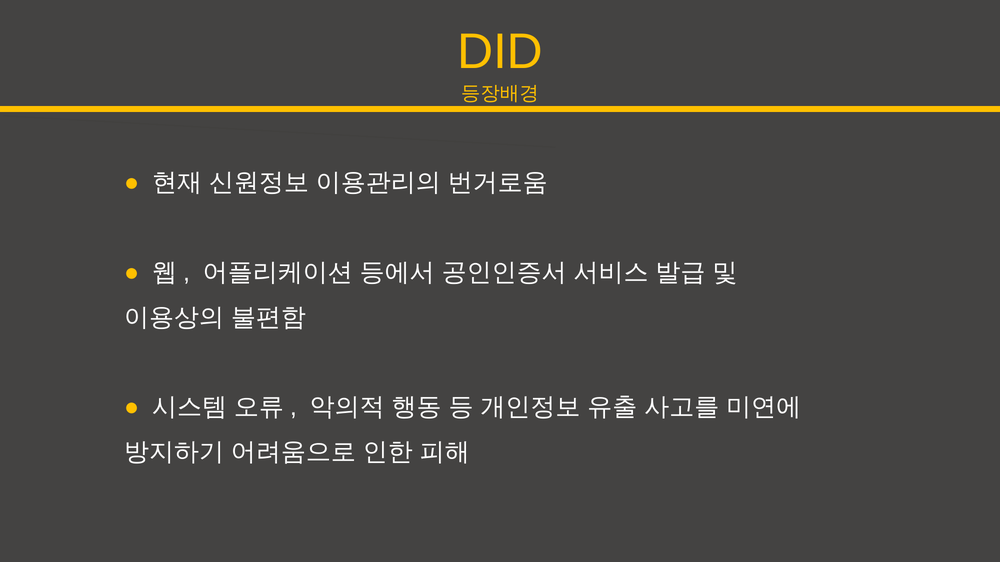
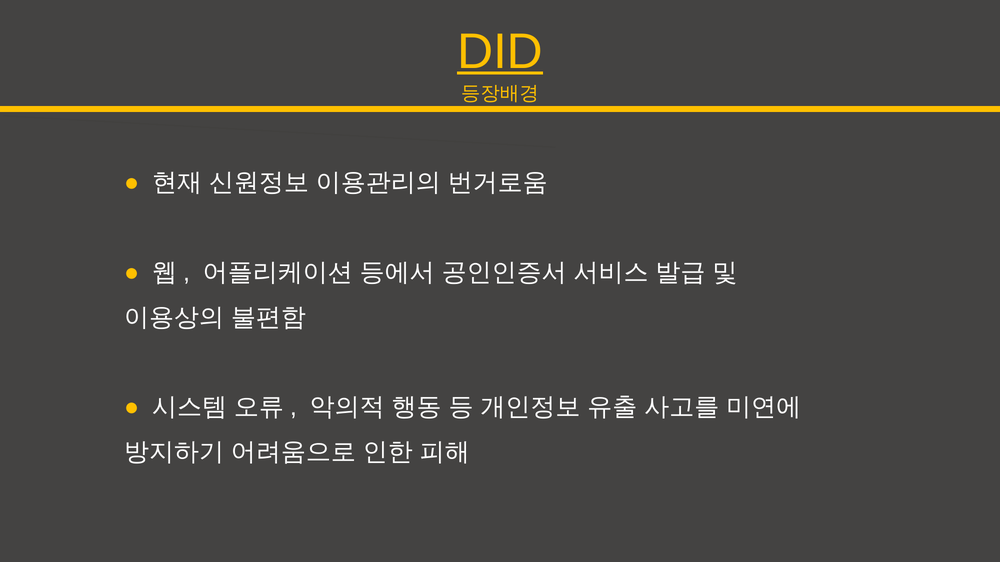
DID underline: none -> present (500, 52)
